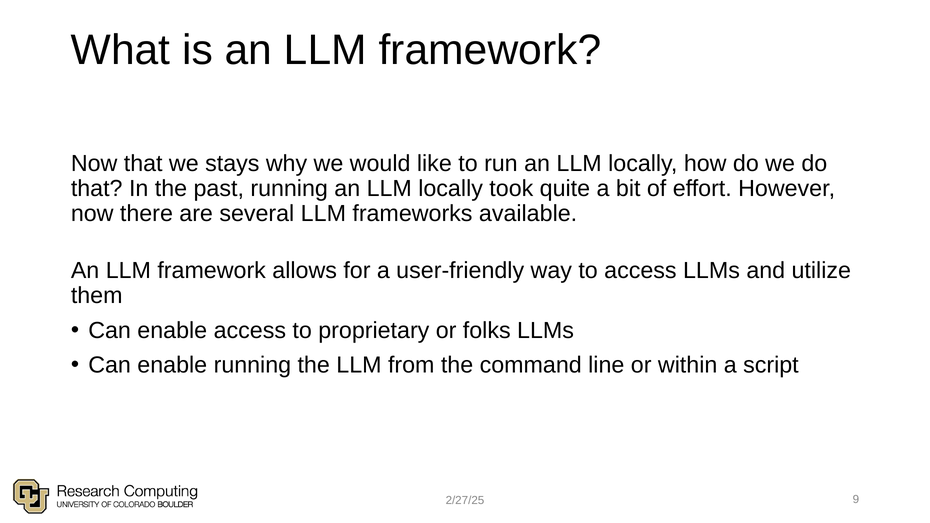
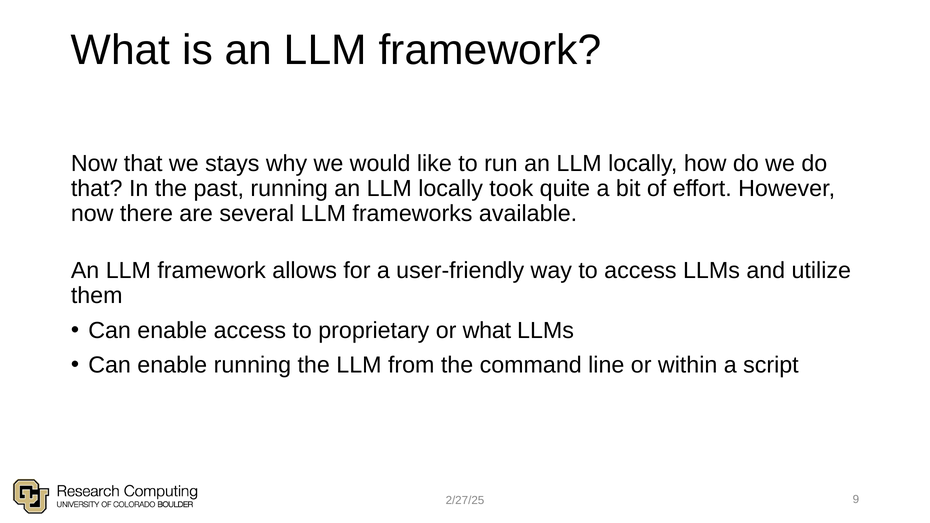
or folks: folks -> what (487, 331)
